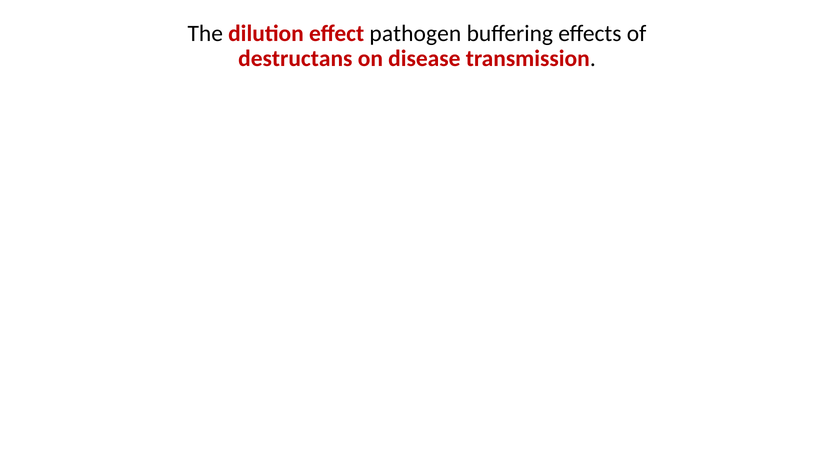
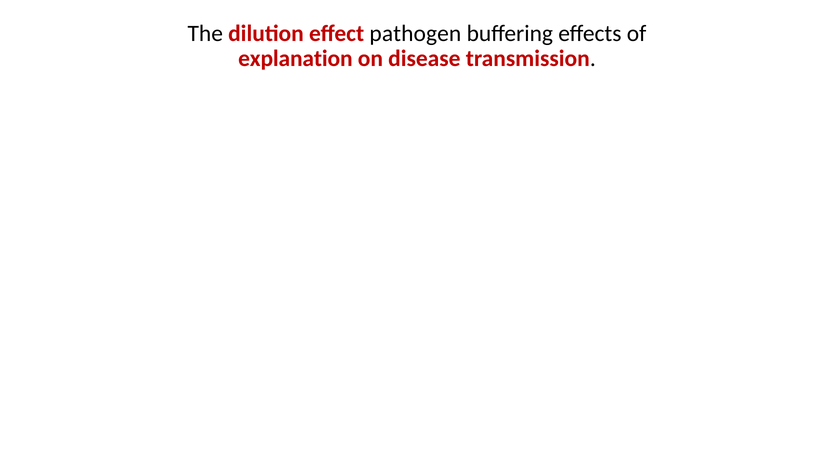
destructans: destructans -> explanation (295, 59)
